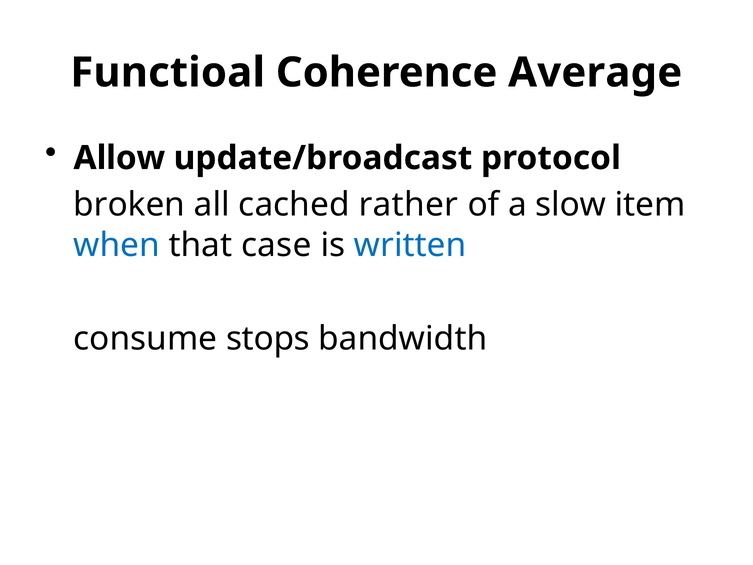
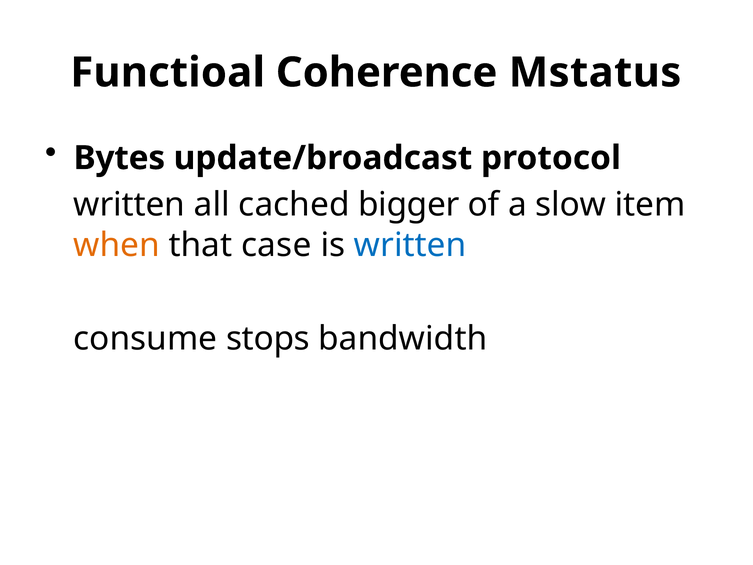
Average: Average -> Mstatus (595, 73)
Allow: Allow -> Bytes (119, 158)
broken: broken -> written (129, 205)
rather: rather -> bigger (409, 205)
when colour: blue -> orange (117, 245)
